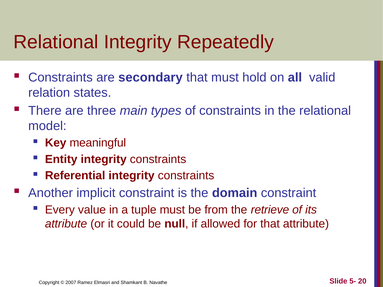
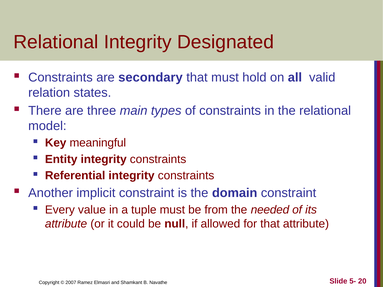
Repeatedly: Repeatedly -> Designated (226, 42)
retrieve: retrieve -> needed (270, 210)
